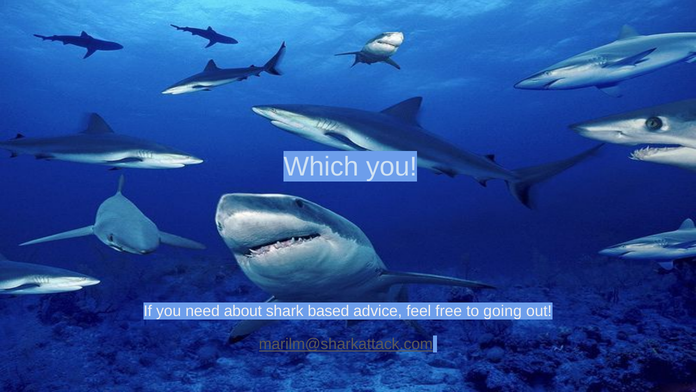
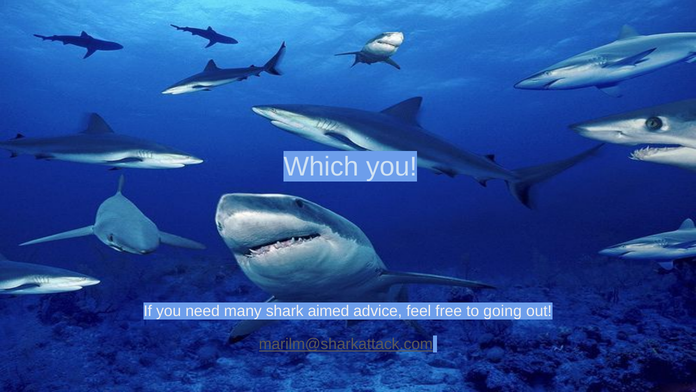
about: about -> many (243, 311)
based: based -> aimed (328, 311)
